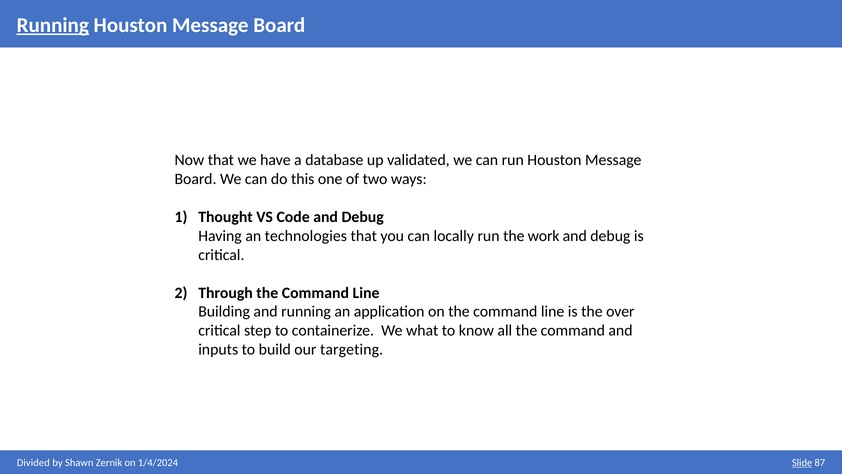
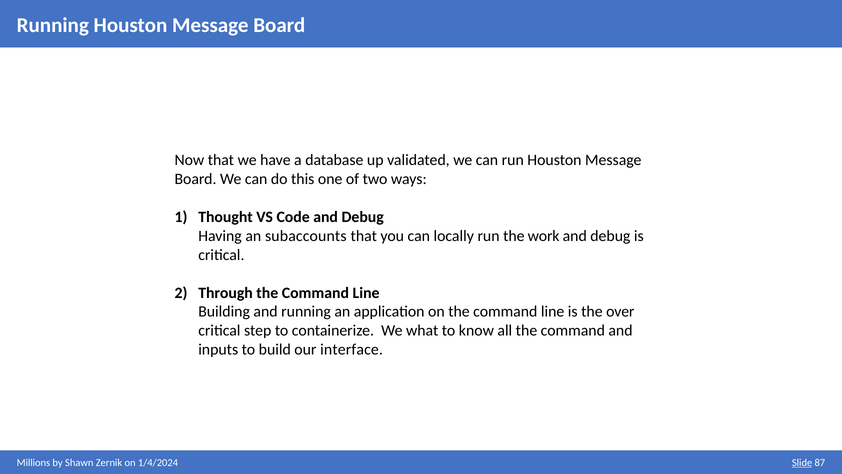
Running underline: present -> none (53, 25)
technologies: technologies -> subaccounts (306, 236)
targeting: targeting -> interface (352, 349)
Divided: Divided -> Millions (33, 462)
